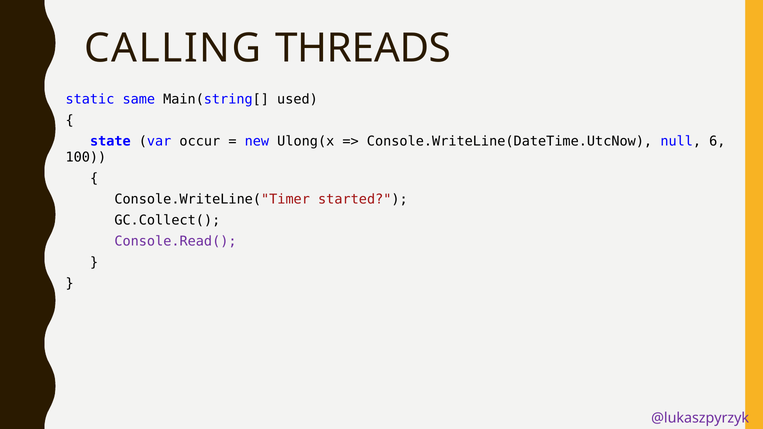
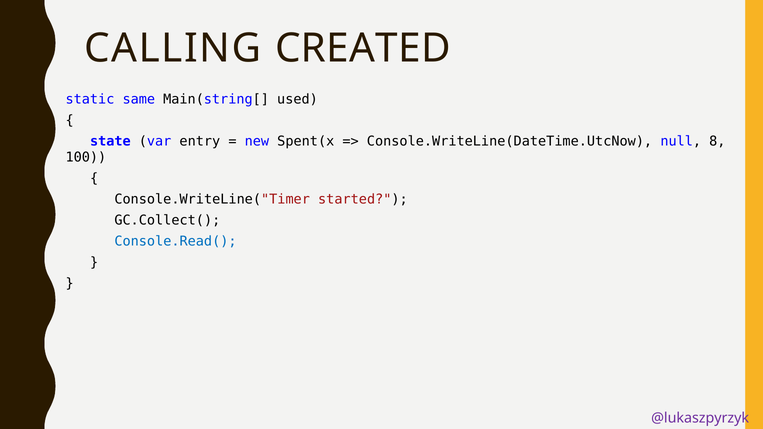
THREADS: THREADS -> CREATED (363, 48)
occur: occur -> entry (200, 141)
Ulong(x: Ulong(x -> Spent(x (306, 141)
6: 6 -> 8 (717, 141)
Console.Read( colour: purple -> blue (175, 241)
